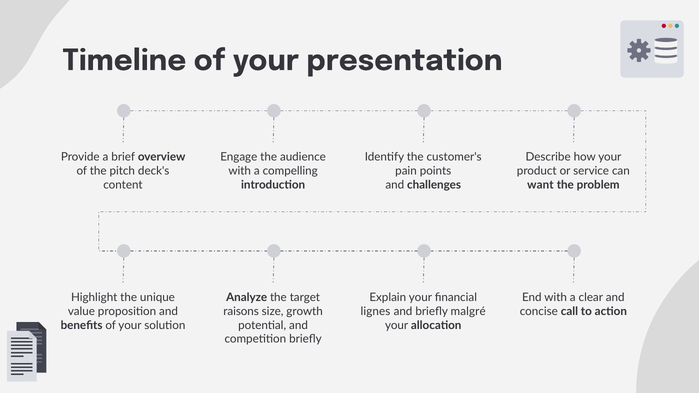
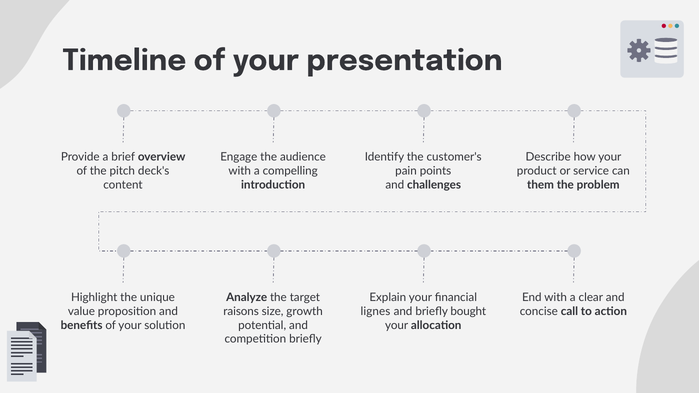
want: want -> them (541, 185)
malgré: malgré -> bought (468, 311)
